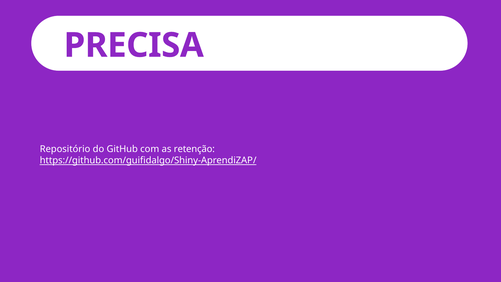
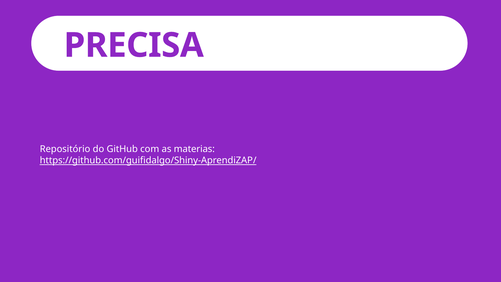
retenção: retenção -> materias (194, 149)
